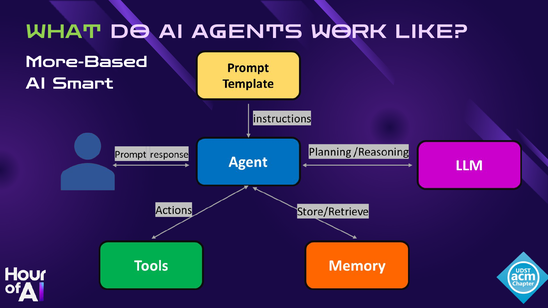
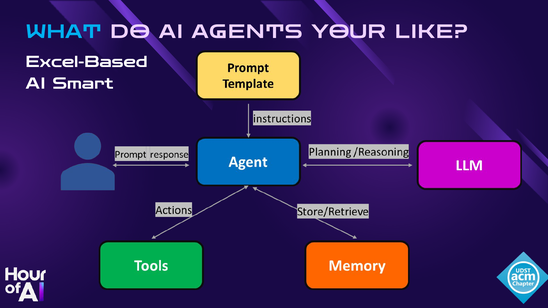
WHAT colour: light green -> light blue (64, 32)
WORK: WORK -> YOUR (349, 32)
More-Based: More-Based -> Excel-Based (86, 62)
